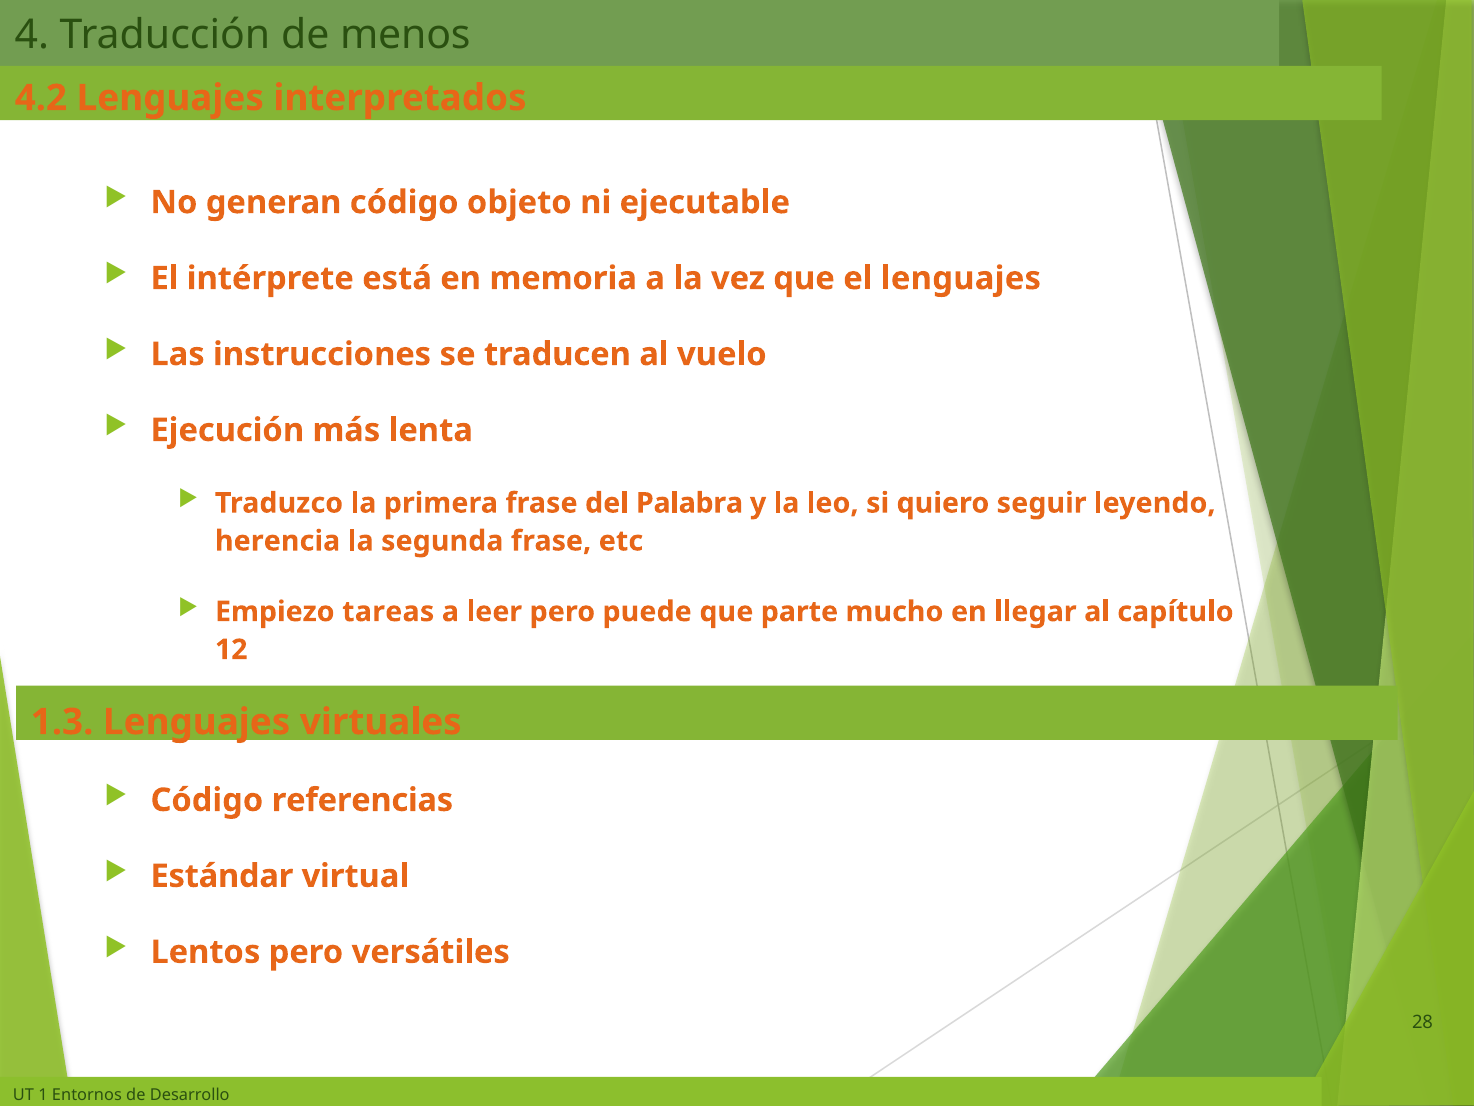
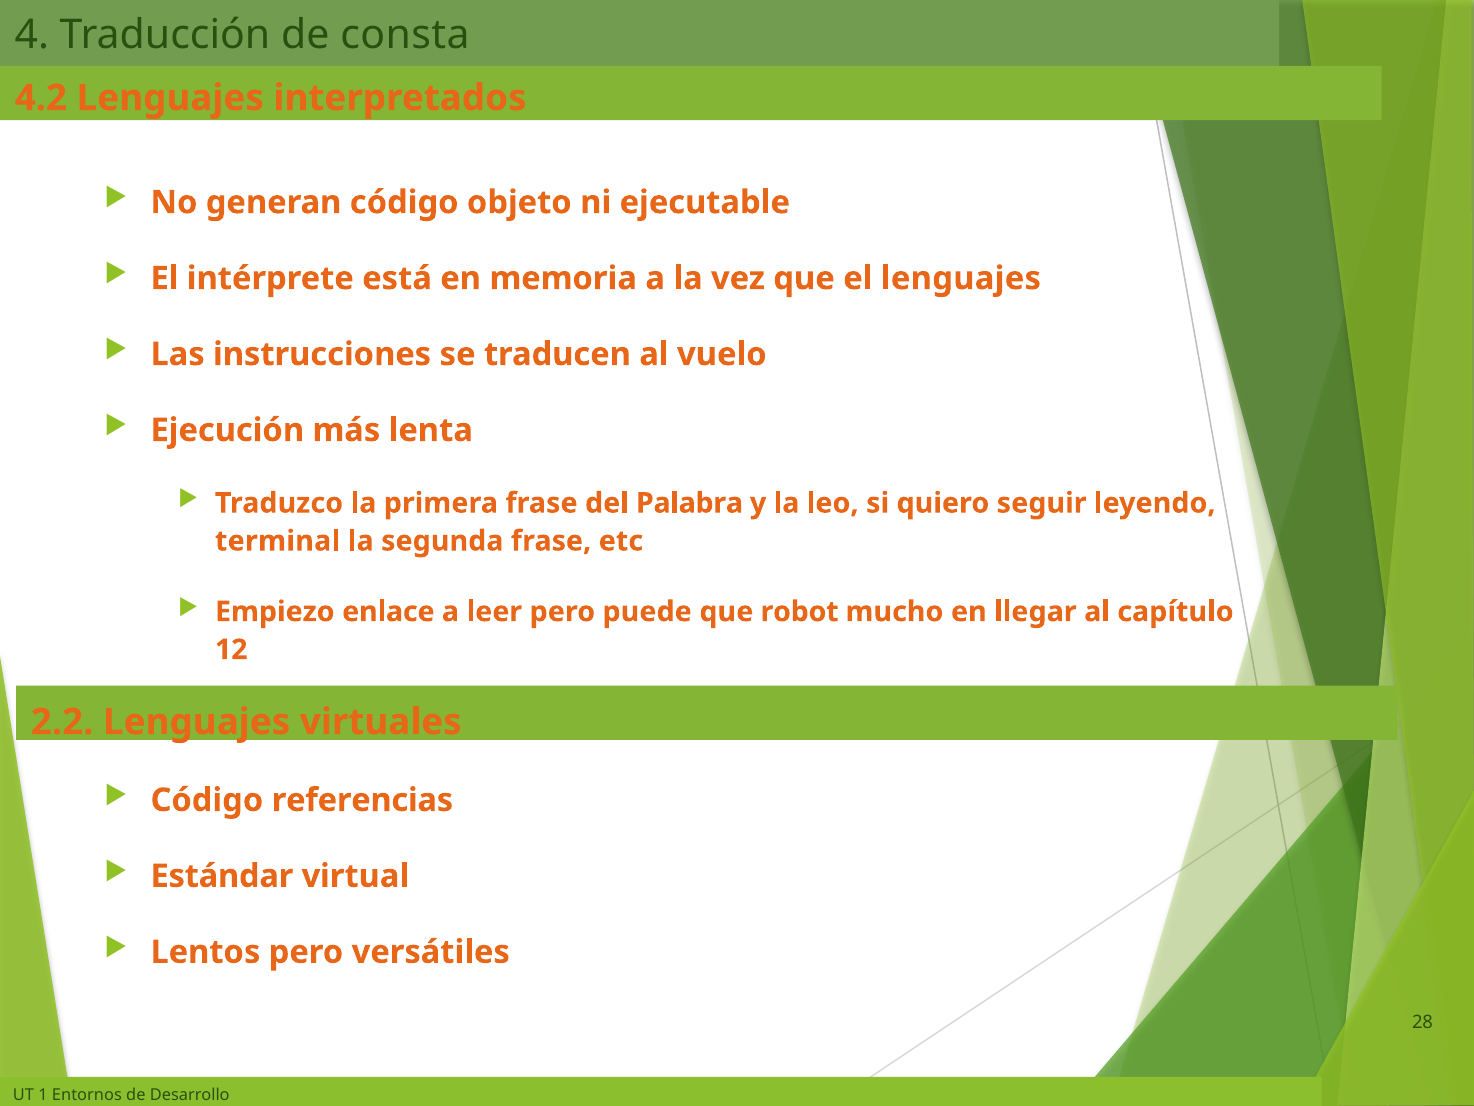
menos: menos -> consta (405, 35)
herencia: herencia -> terminal (278, 541)
tareas: tareas -> enlace (388, 611)
parte: parte -> robot (800, 611)
1.3: 1.3 -> 2.2 (62, 722)
